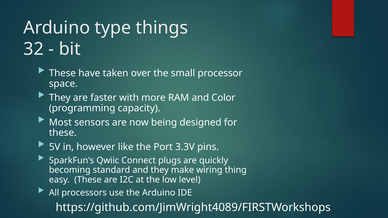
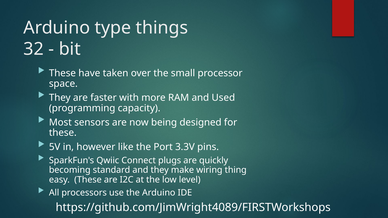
Color: Color -> Used (223, 98)
